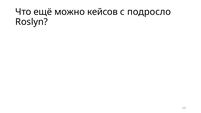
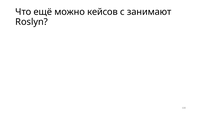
подросло: подросло -> занимают (149, 12)
